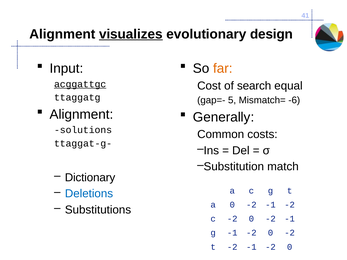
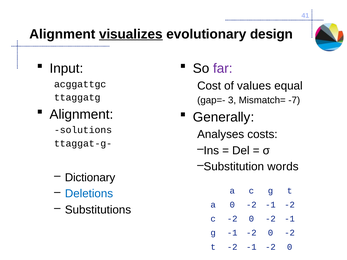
far colour: orange -> purple (223, 69)
search: search -> values (254, 86)
acggattgc underline: present -> none (80, 84)
5: 5 -> 3 (232, 100)
-6: -6 -> -7 (294, 100)
Common: Common -> Analyses (221, 134)
match: match -> words (283, 167)
